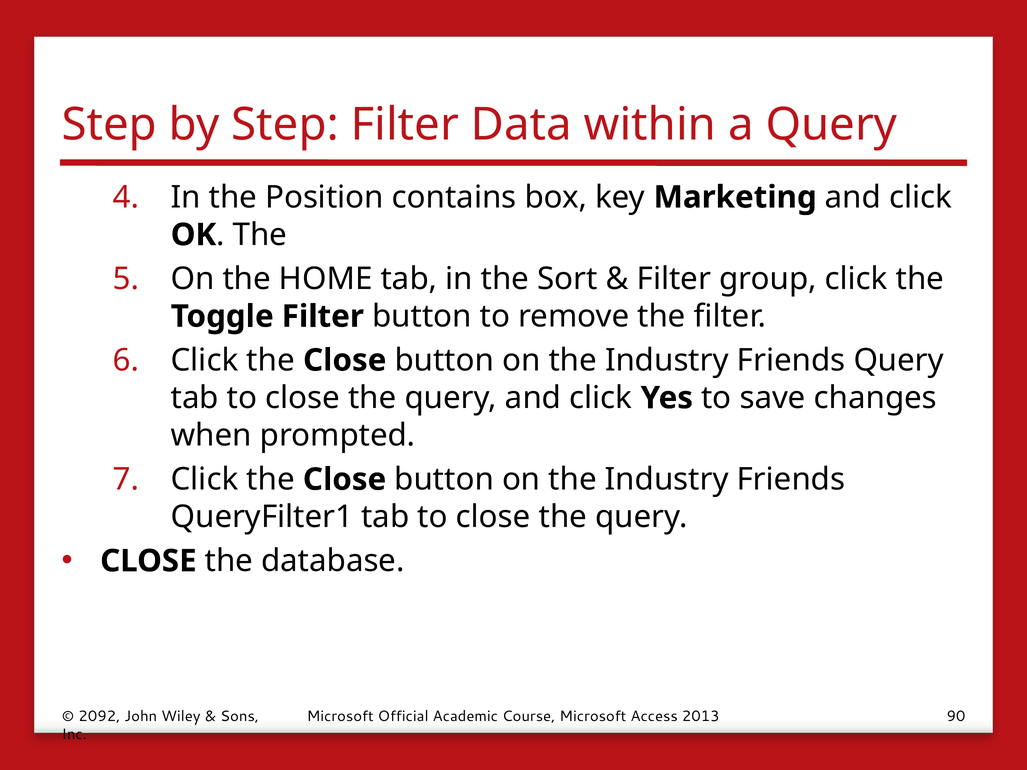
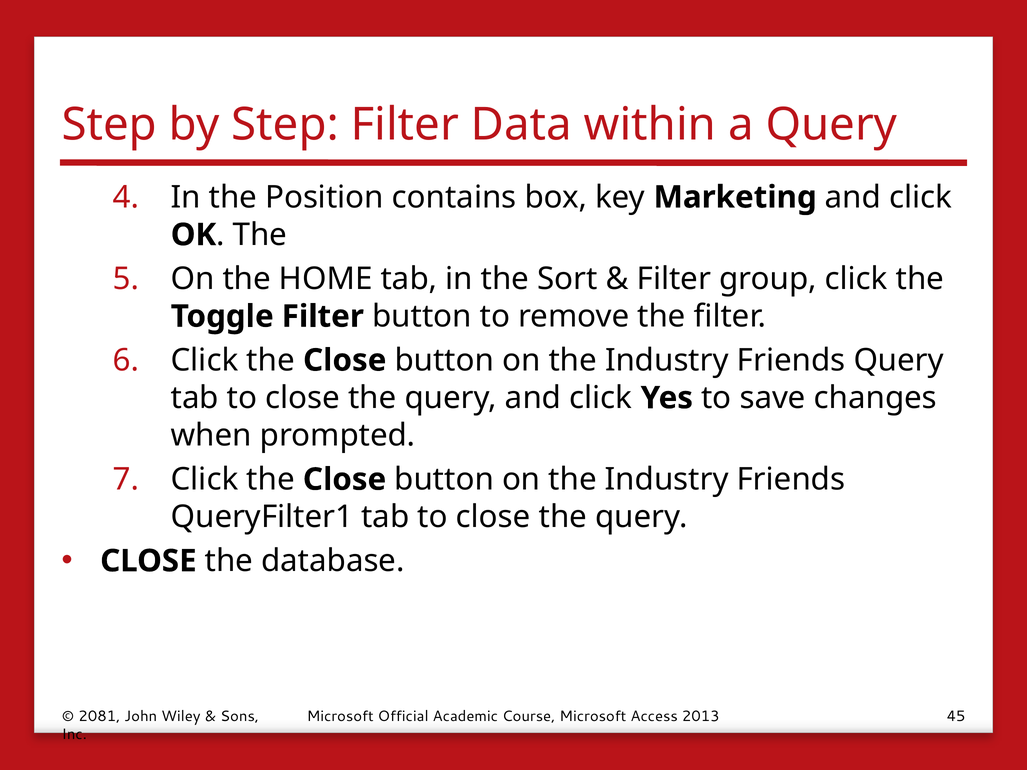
2092: 2092 -> 2081 (99, 717)
90: 90 -> 45 (956, 717)
